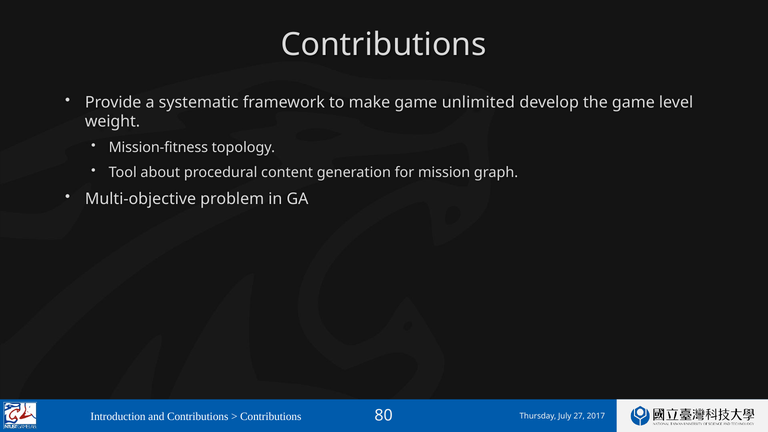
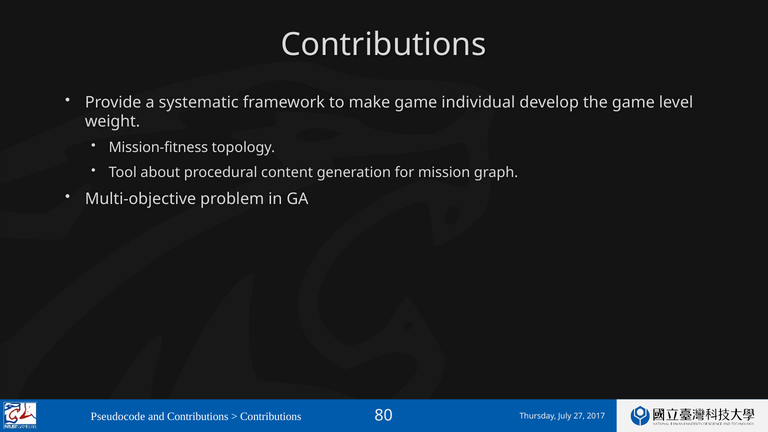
unlimited: unlimited -> individual (478, 102)
Introduction: Introduction -> Pseudocode (118, 416)
